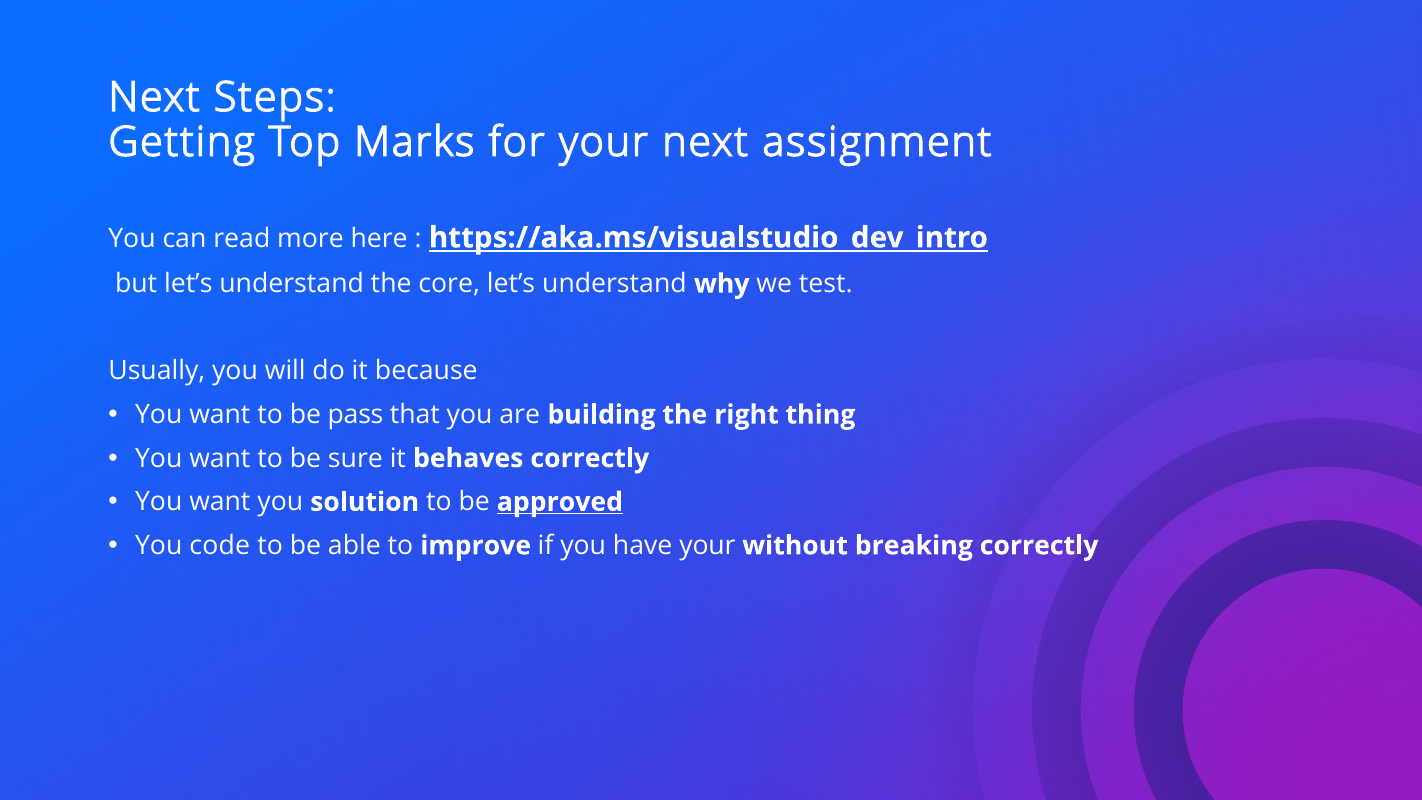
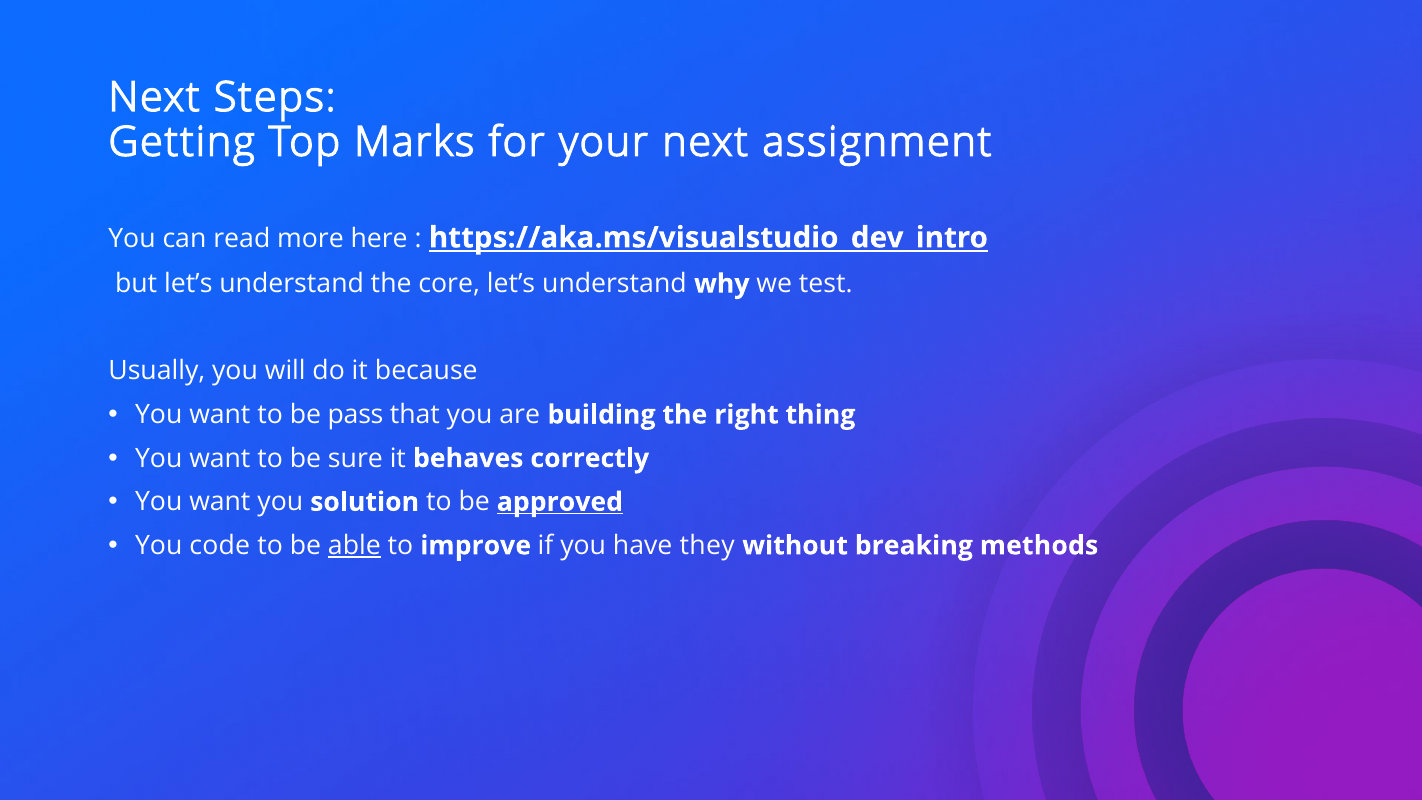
able underline: none -> present (354, 546)
have your: your -> they (707, 546)
breaking correctly: correctly -> methods (1039, 546)
